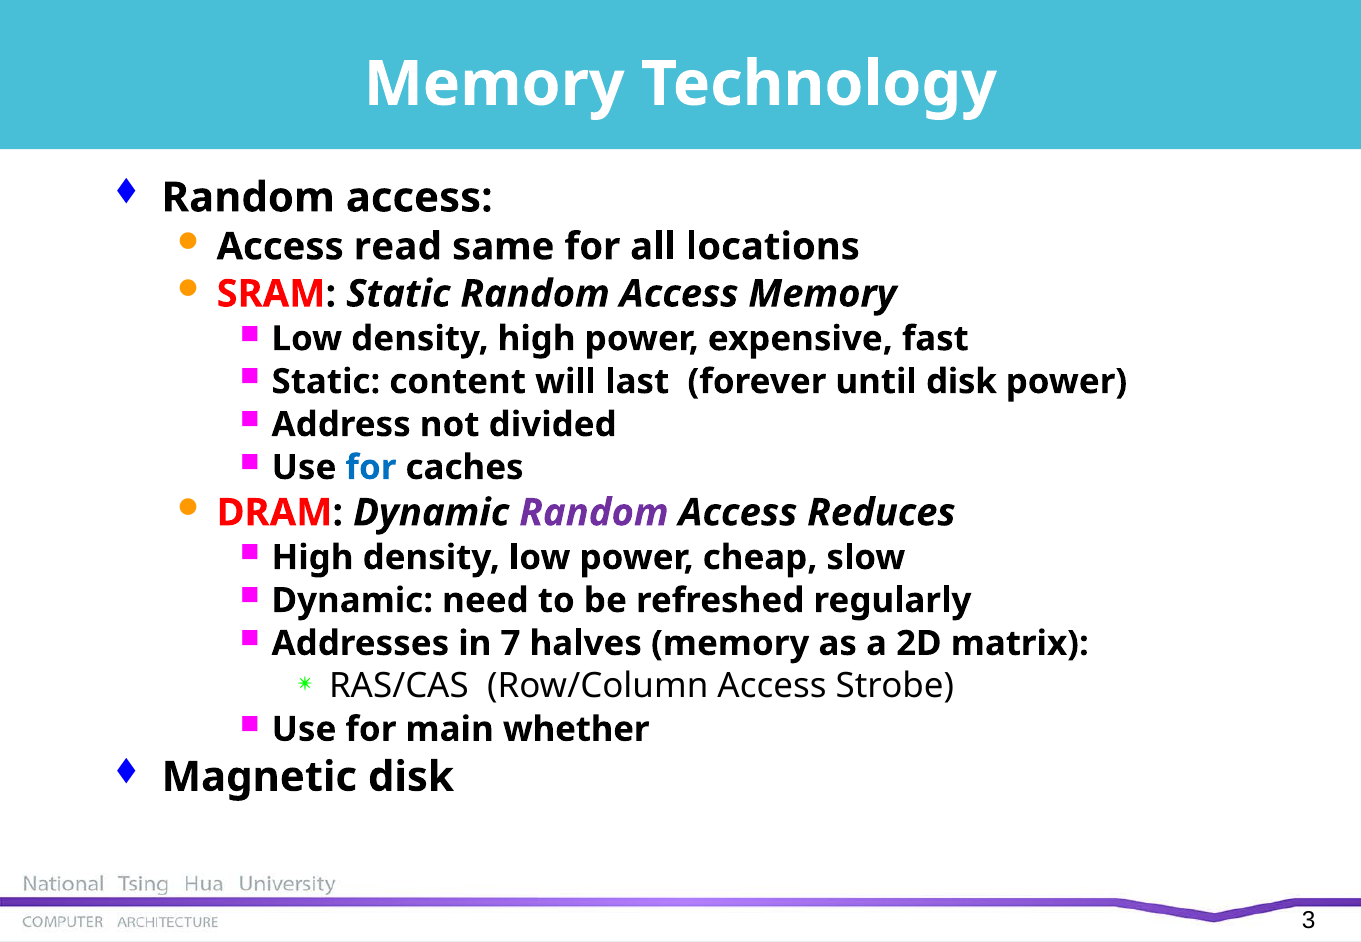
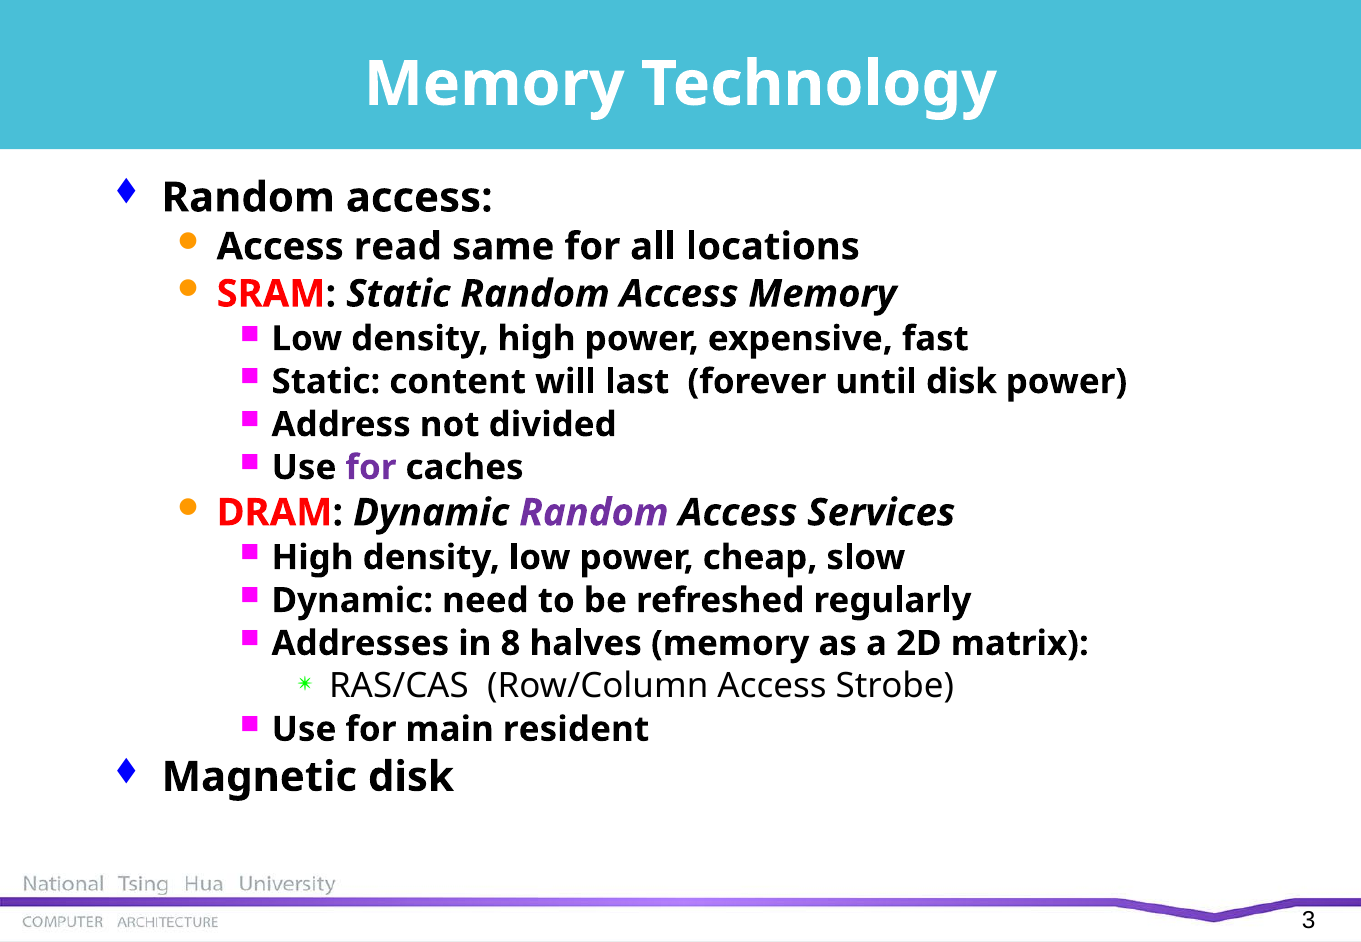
for colour: blue -> purple (371, 468)
Reduces: Reduces -> Services (881, 513)
7: 7 -> 8 (510, 644)
whether: whether -> resident (576, 729)
